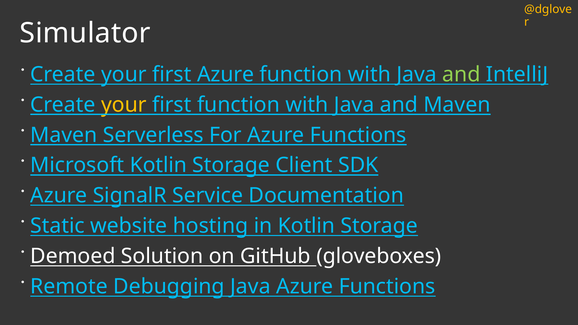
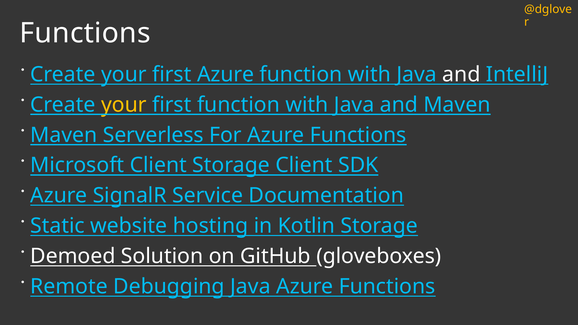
Simulator: Simulator -> Functions (85, 33)
and colour: light green -> white (461, 74)
Microsoft Kotlin: Kotlin -> Client (158, 165)
